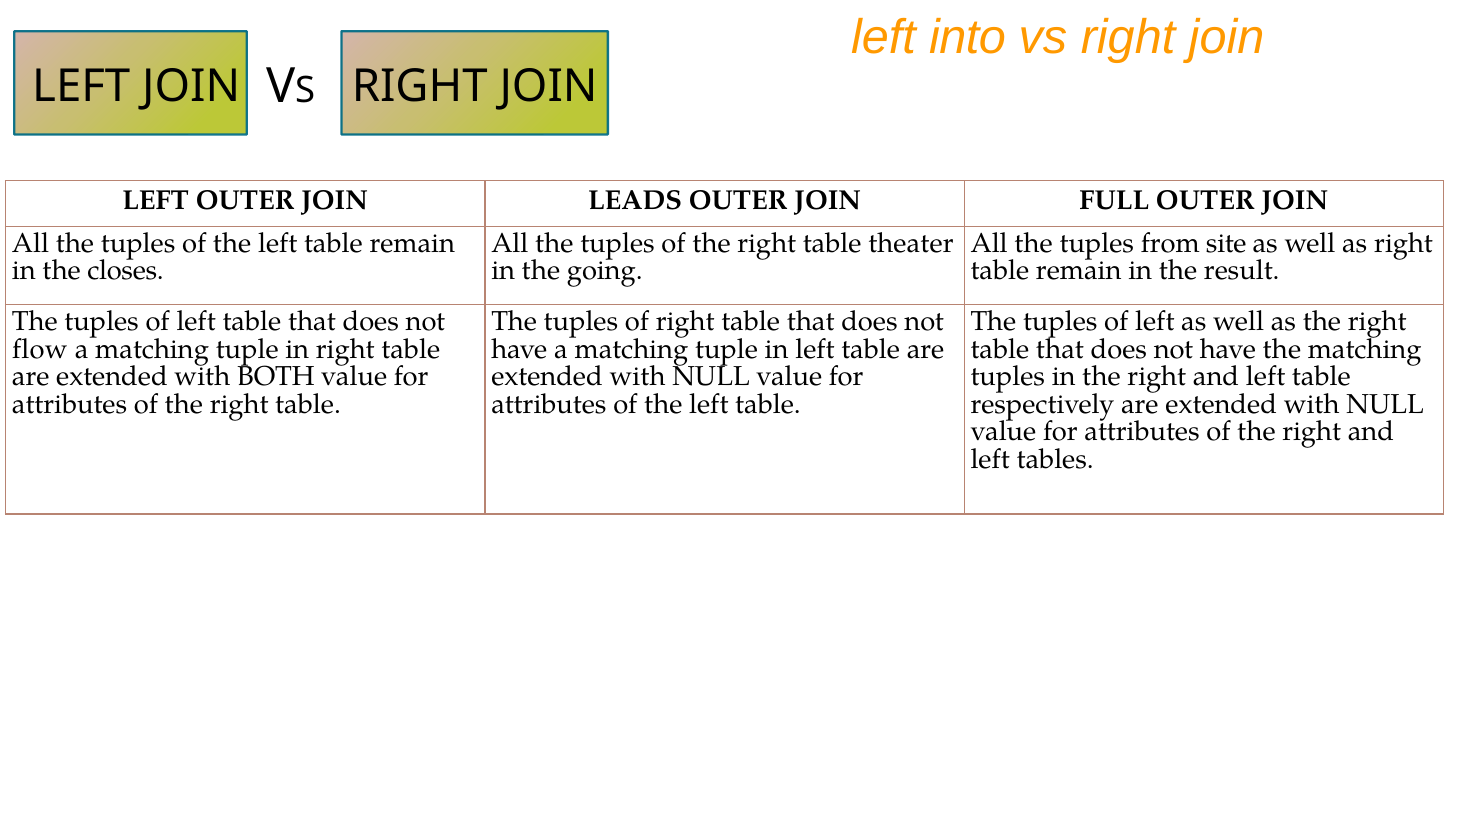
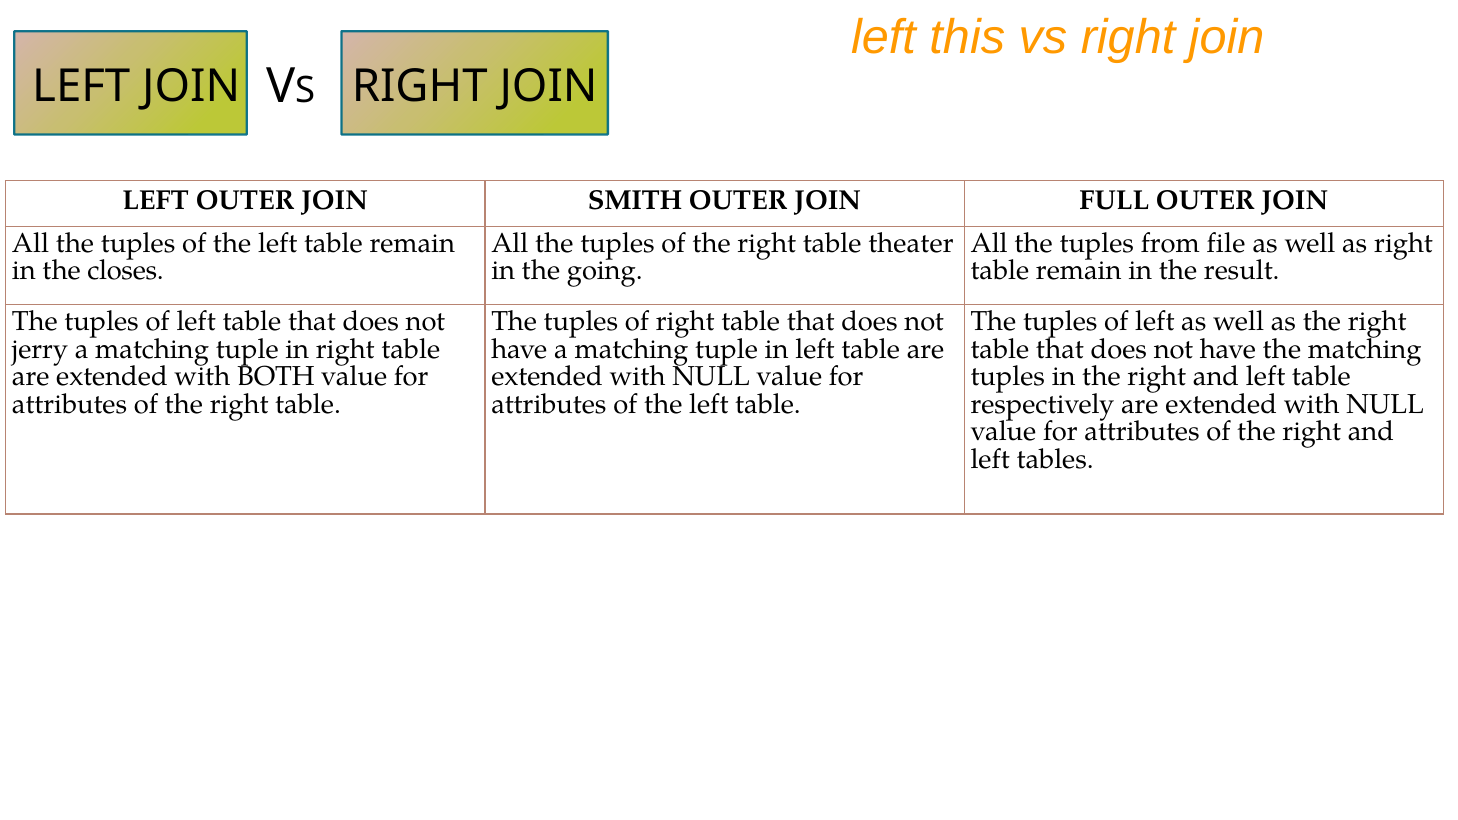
into: into -> this (967, 38)
LEADS: LEADS -> SMITH (635, 201)
site: site -> file (1226, 243)
flow: flow -> jerry (40, 349)
